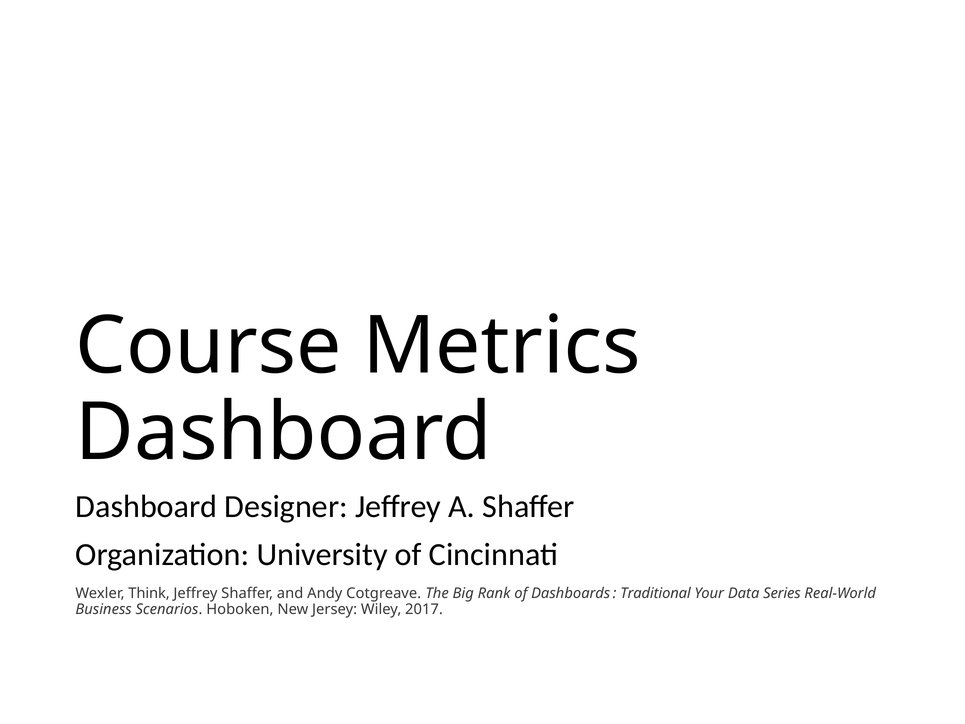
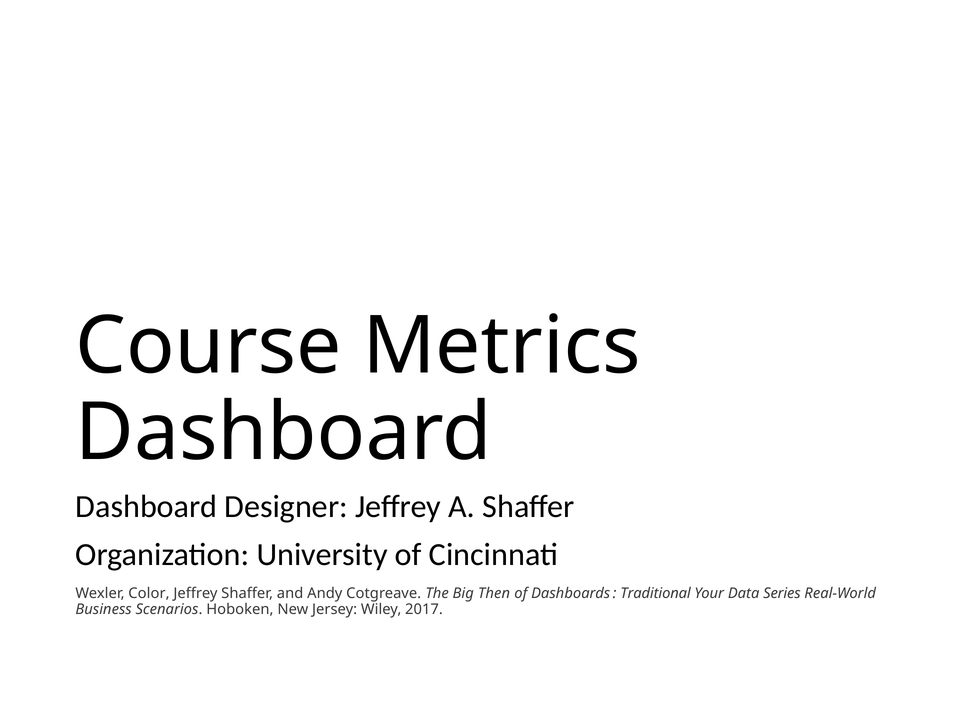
Think: Think -> Color (149, 593)
Rank: Rank -> Then (494, 593)
